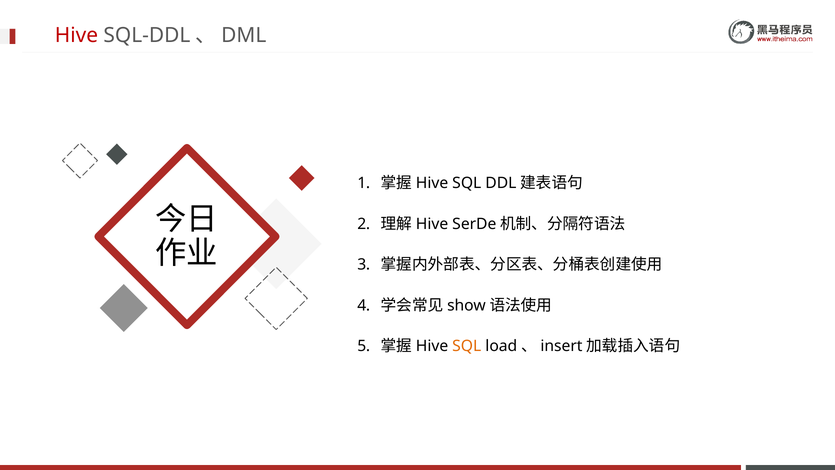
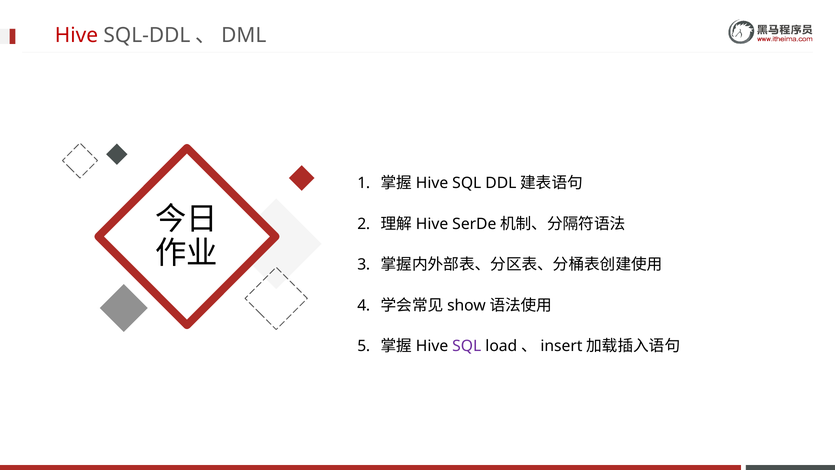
SQL colour: orange -> purple (467, 346)
